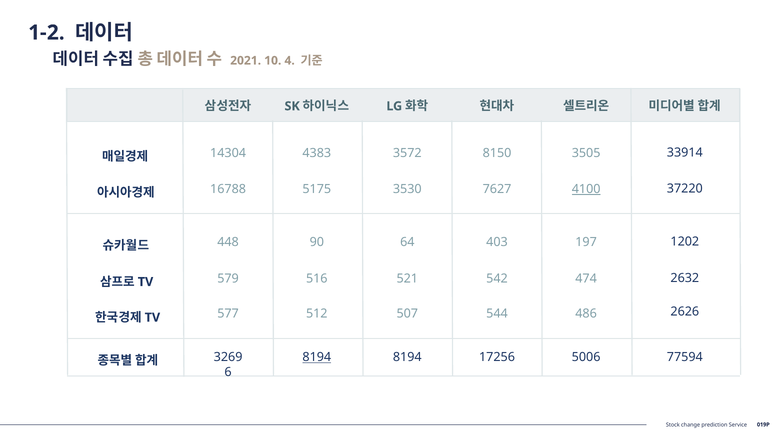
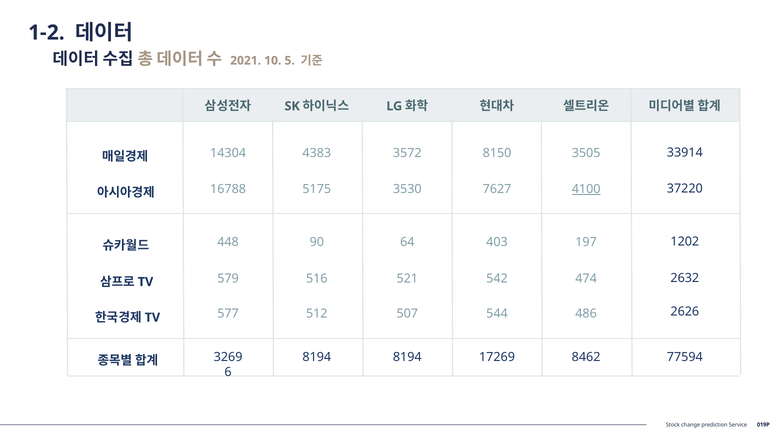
4: 4 -> 5 (290, 61)
8194 underline: present -> none (317, 357)
17256: 17256 -> 17269 (497, 357)
5006: 5006 -> 8462 (586, 357)
